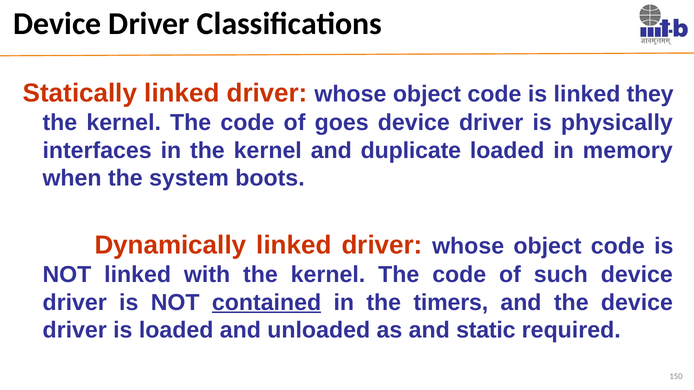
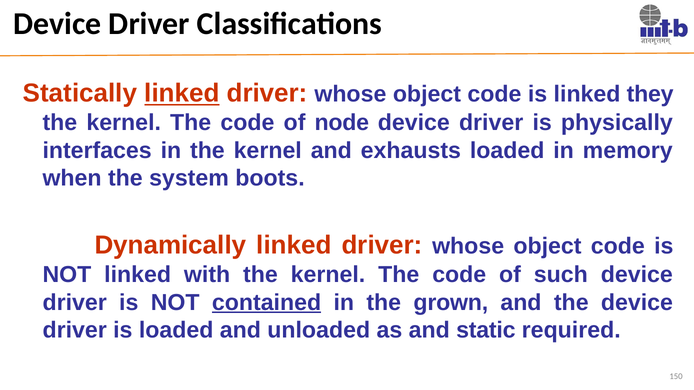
linked underline: none -> present (182, 93)
goes: goes -> node (342, 123)
duplicate: duplicate -> exhausts (411, 151)
timers: timers -> grown (451, 303)
